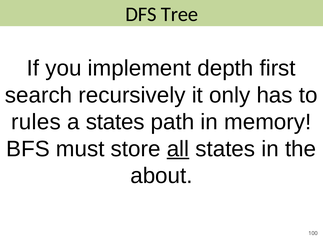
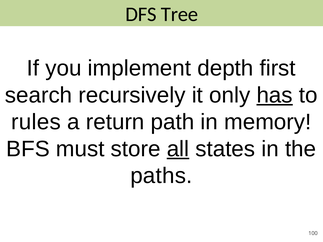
has underline: none -> present (275, 95)
a states: states -> return (115, 122)
about: about -> paths (161, 176)
